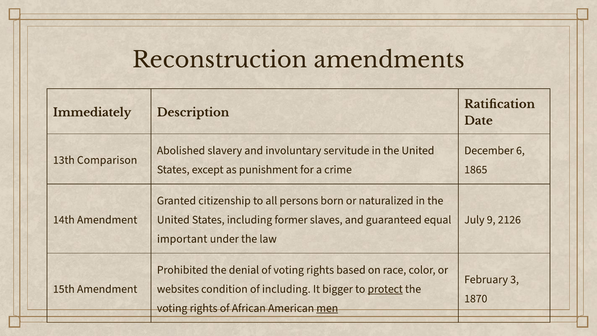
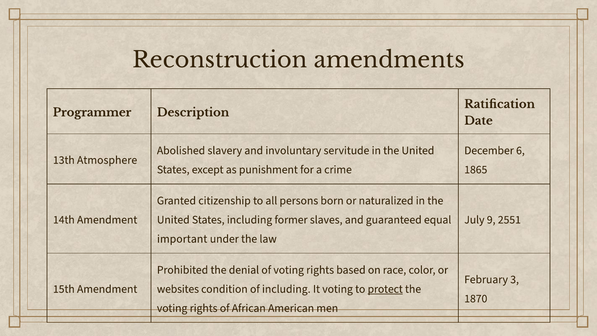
Immediately: Immediately -> Programmer (92, 112)
Comparison: Comparison -> Atmosphere (107, 160)
2126: 2126 -> 2551 (509, 220)
It bigger: bigger -> voting (338, 289)
men underline: present -> none (327, 308)
